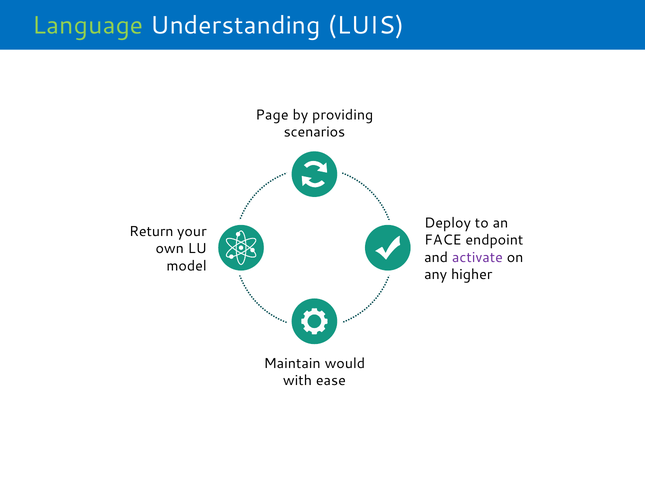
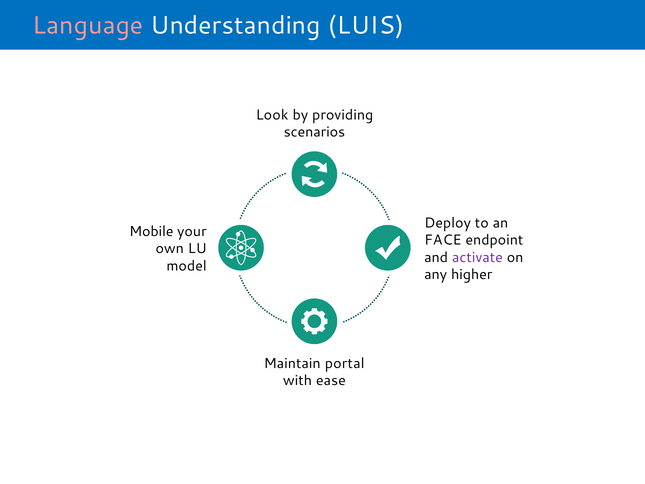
Language colour: light green -> pink (88, 25)
Page: Page -> Look (272, 115)
Return: Return -> Mobile (151, 231)
would: would -> portal (345, 363)
